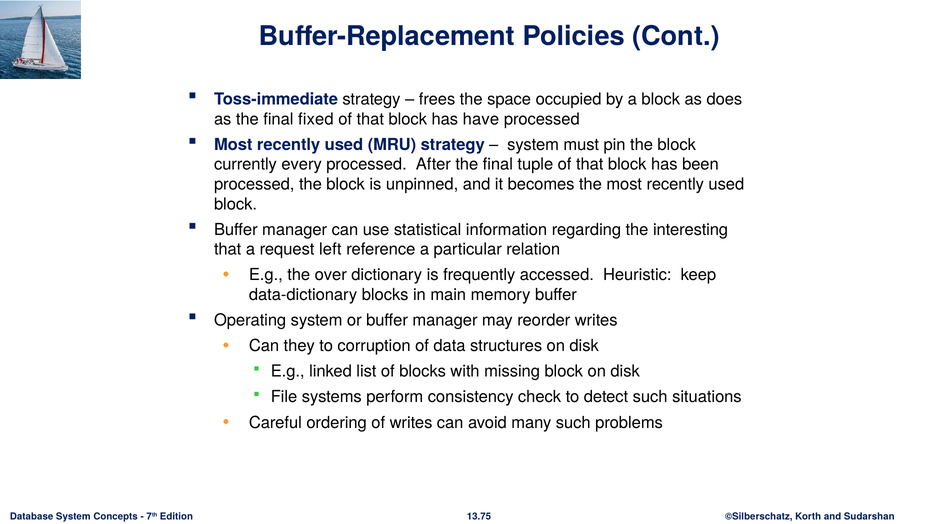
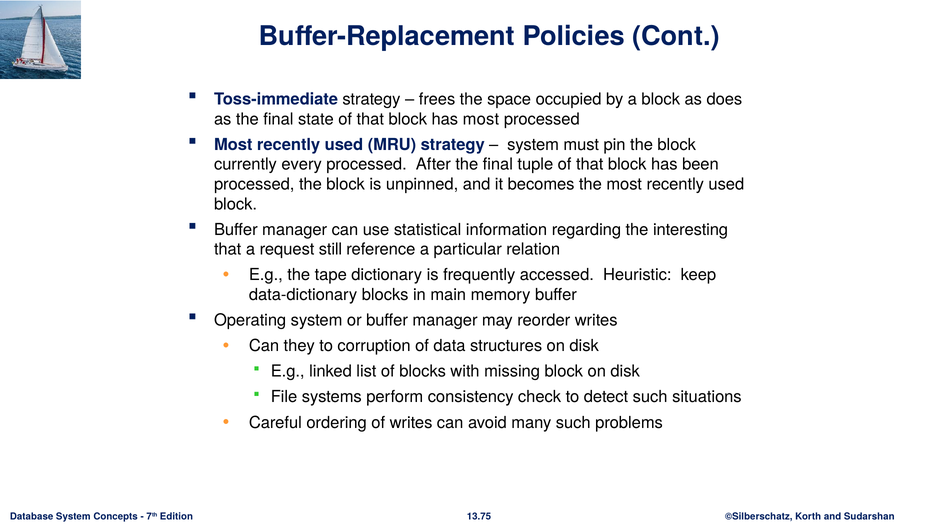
fixed: fixed -> state (316, 119)
has have: have -> most (481, 119)
left: left -> still (330, 249)
over: over -> tape (331, 275)
